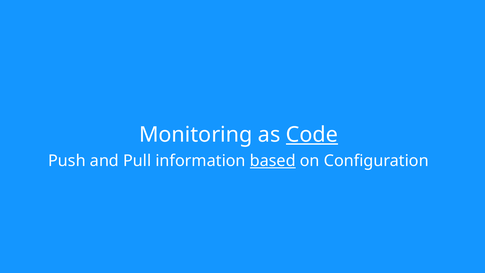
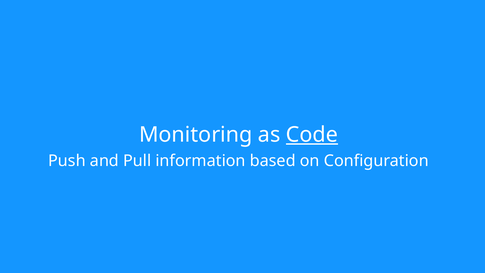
based underline: present -> none (273, 161)
